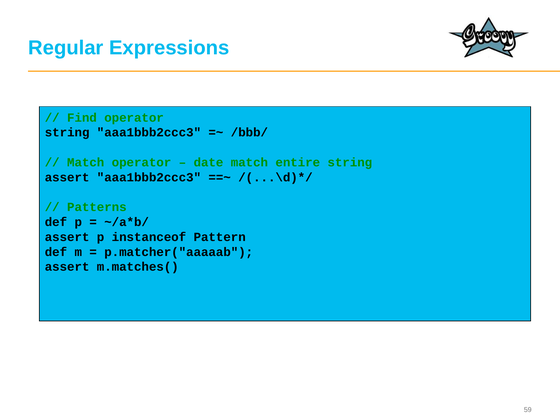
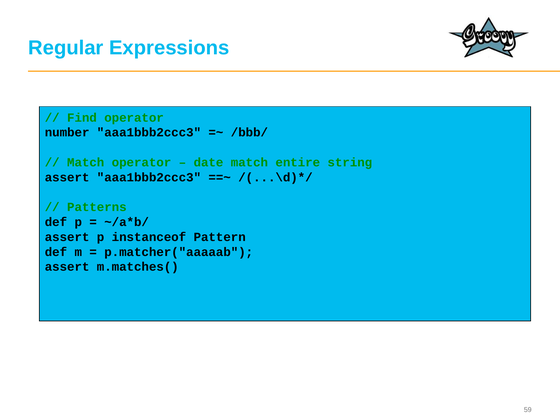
string: string -> number (67, 133)
